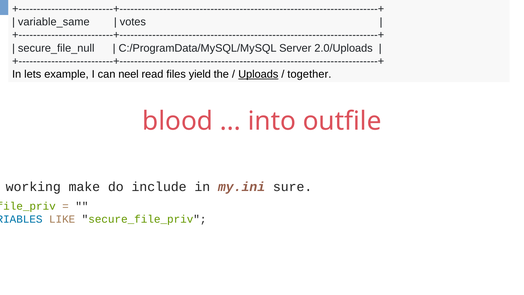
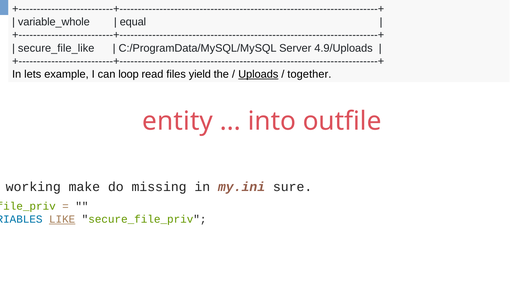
variable_same: variable_same -> variable_whole (54, 22)
votes: votes -> equal (133, 22)
secure_file_null: secure_file_null -> secure_file_like (56, 48)
2.0/Uploads: 2.0/Uploads -> 4.9/Uploads (344, 48)
neel: neel -> loop (128, 74)
blood: blood -> entity (178, 121)
include: include -> missing (159, 187)
LIKE underline: none -> present (62, 219)
